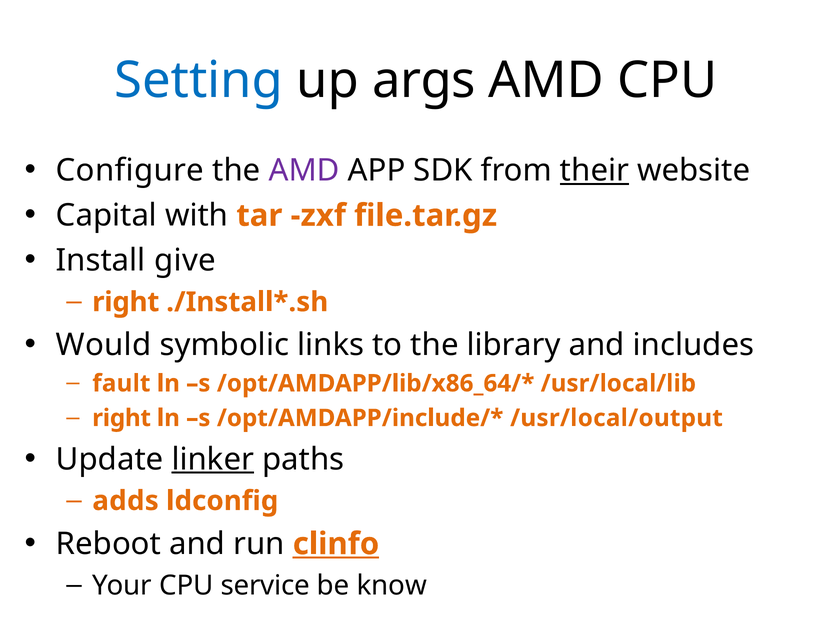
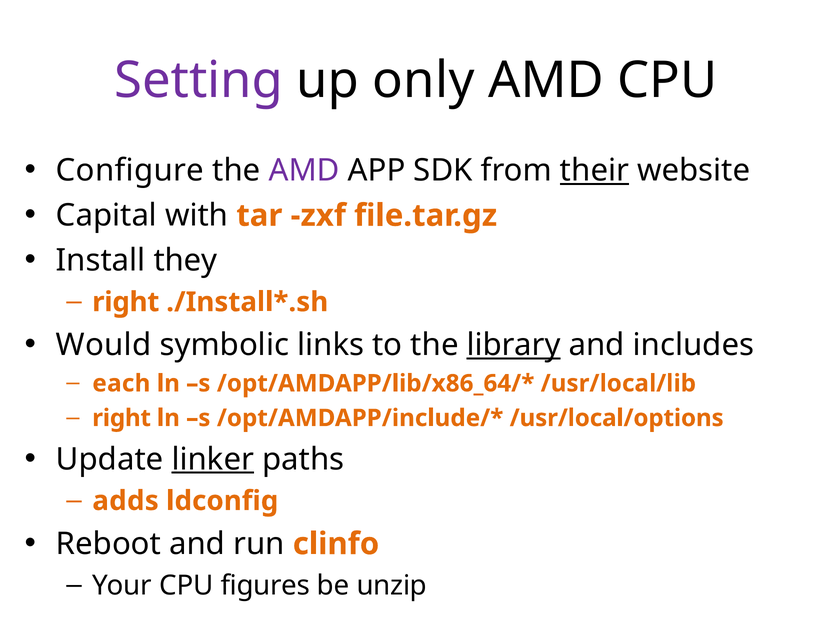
Setting colour: blue -> purple (199, 81)
args: args -> only (423, 81)
give: give -> they (185, 260)
library underline: none -> present (514, 345)
fault: fault -> each (121, 383)
/usr/local/output: /usr/local/output -> /usr/local/options (617, 418)
clinfo underline: present -> none (336, 544)
service: service -> figures (265, 586)
know: know -> unzip (392, 586)
